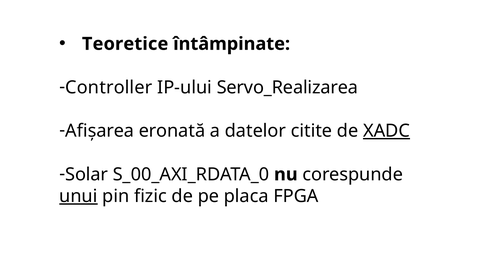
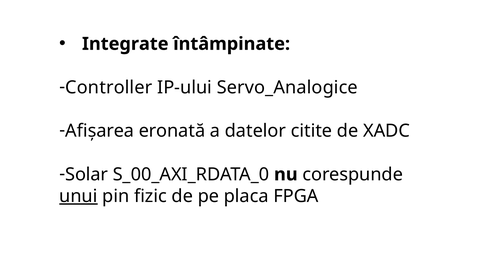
Teoretice: Teoretice -> Integrate (125, 44)
Servo_Realizarea: Servo_Realizarea -> Servo_Analogice (287, 87)
XADC underline: present -> none (387, 131)
